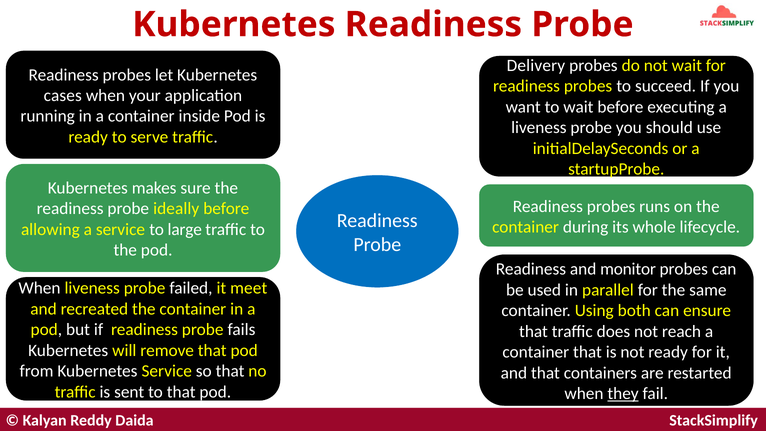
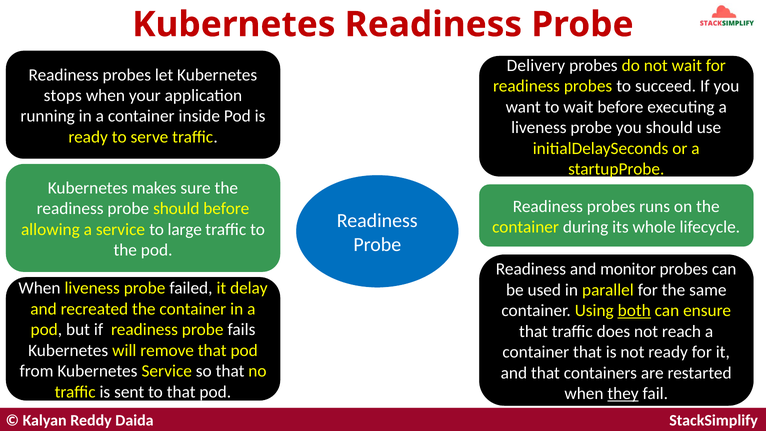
cases: cases -> stops (63, 96)
probe ideally: ideally -> should (176, 209)
meet: meet -> delay (249, 288)
both underline: none -> present (634, 311)
